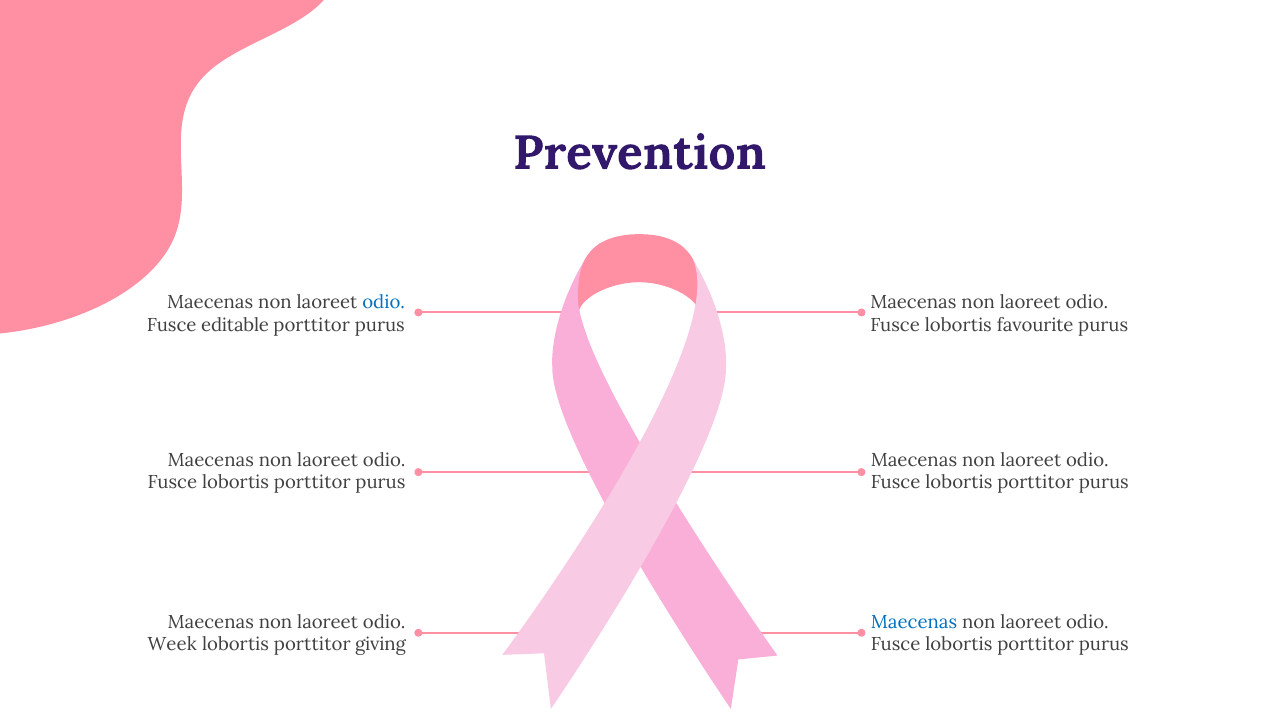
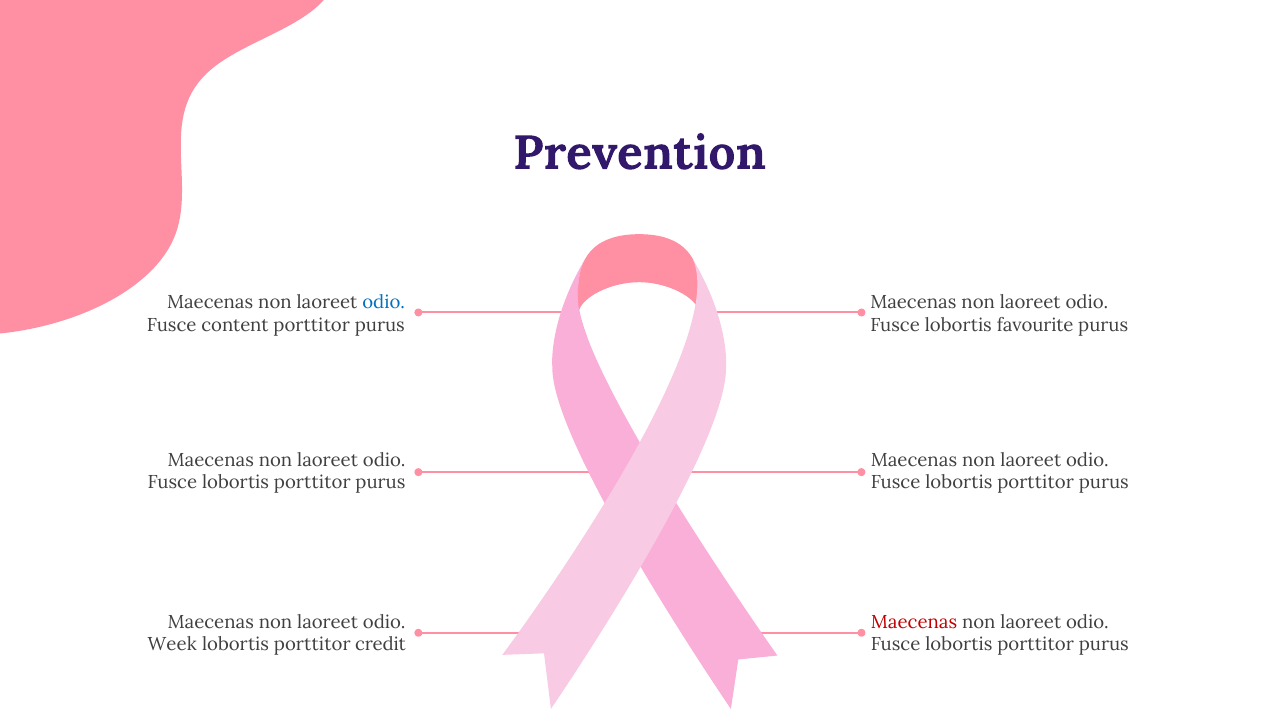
editable: editable -> content (235, 325)
Maecenas colour: blue -> red (914, 622)
giving: giving -> credit (380, 644)
